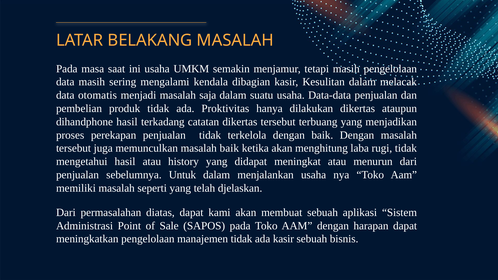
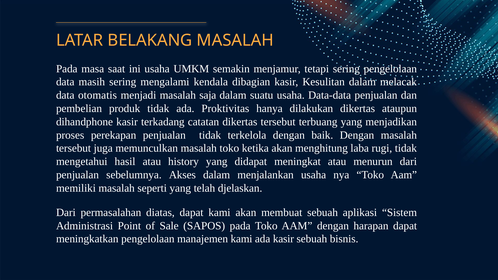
tetapi masih: masih -> sering (346, 69)
dihandphone hasil: hasil -> kasir (127, 122)
masalah baik: baik -> toko (229, 148)
Untuk: Untuk -> Akses (182, 175)
manajemen tidak: tidak -> kami (242, 239)
